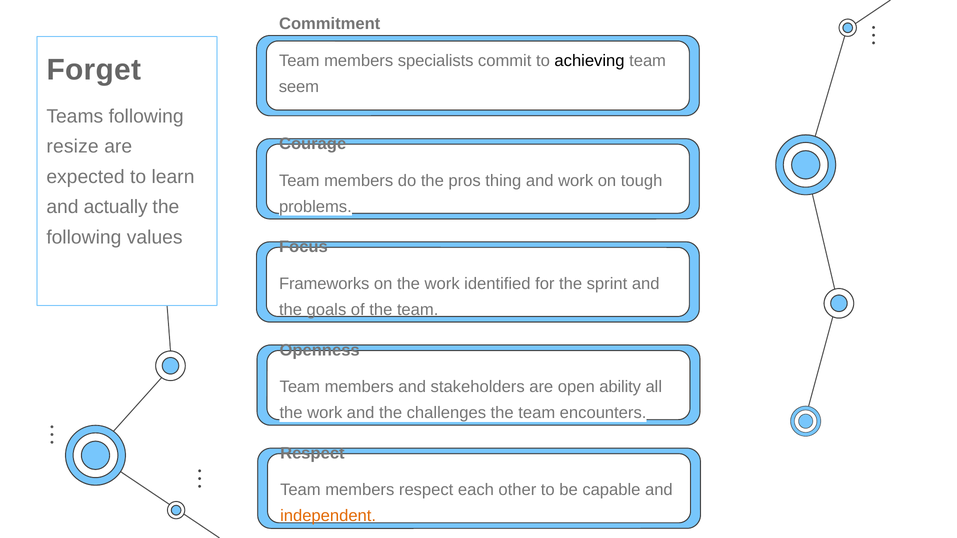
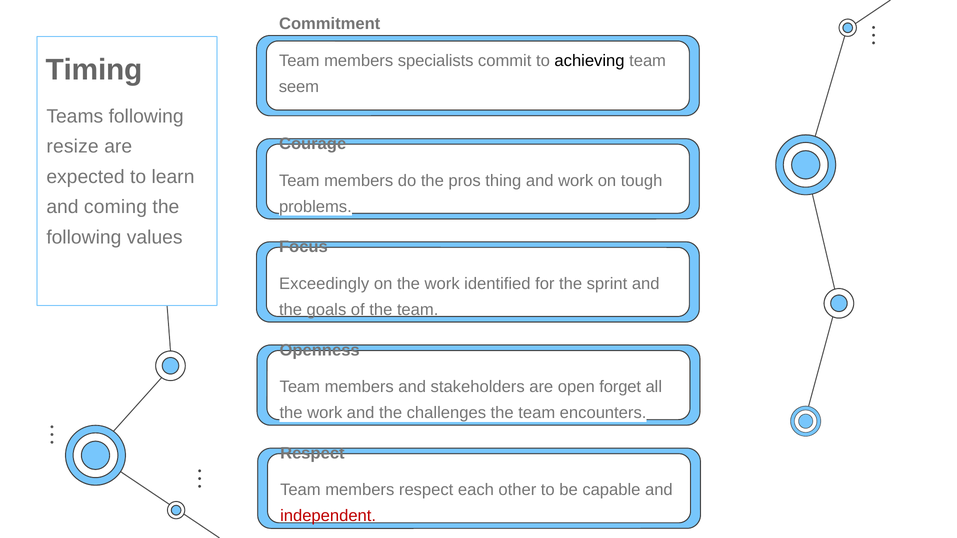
Forget: Forget -> Timing (94, 70)
actually: actually -> coming (115, 207)
Frameworks: Frameworks -> Exceedingly (324, 284)
ability: ability -> forget (620, 387)
independent colour: orange -> red (328, 516)
